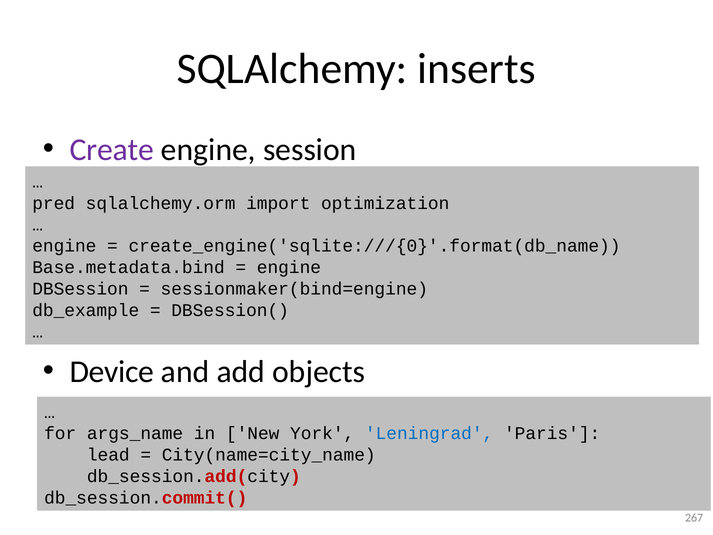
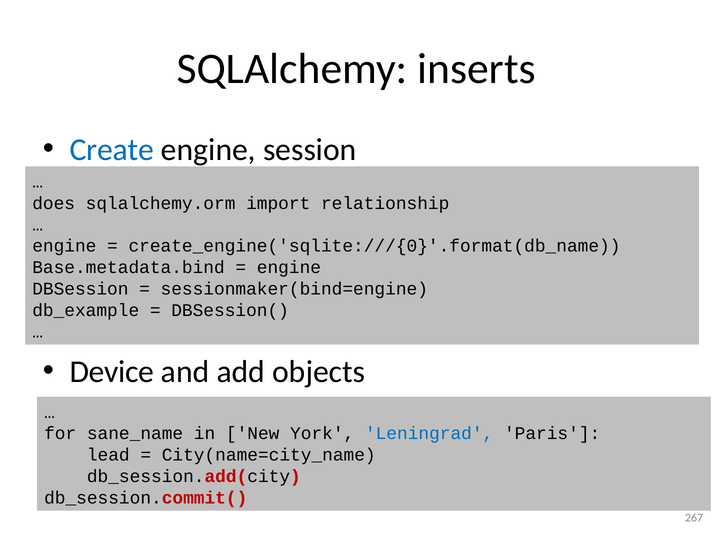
Create colour: purple -> blue (112, 150)
pred: pred -> does (54, 203)
optimization: optimization -> relationship (385, 203)
args_name: args_name -> sane_name (135, 433)
